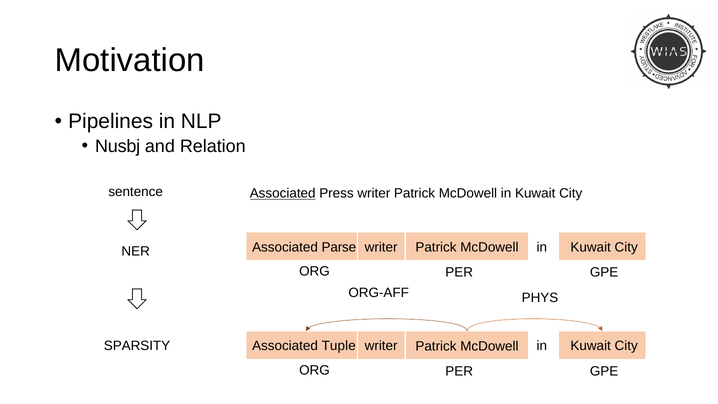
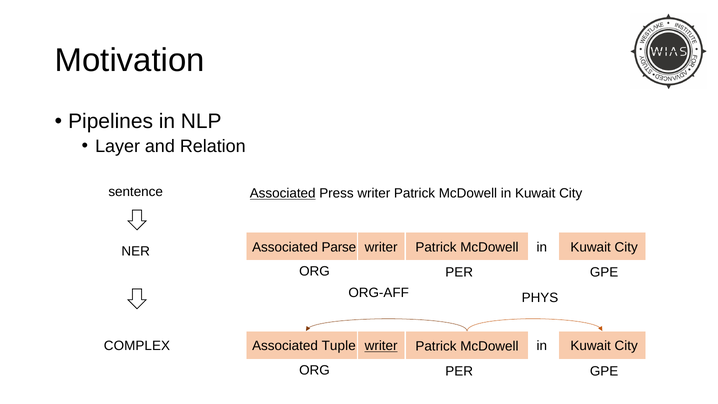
Nusbj: Nusbj -> Layer (118, 146)
SPARSITY: SPARSITY -> COMPLEX (137, 346)
writer underline: none -> present (381, 346)
